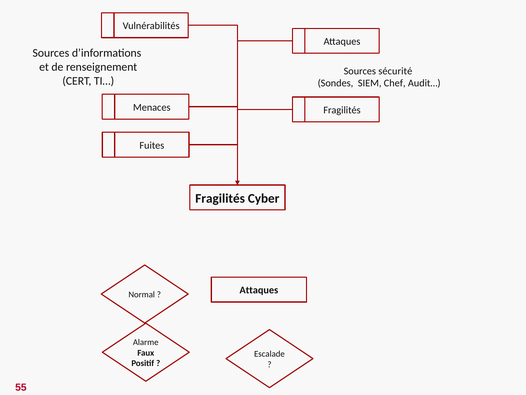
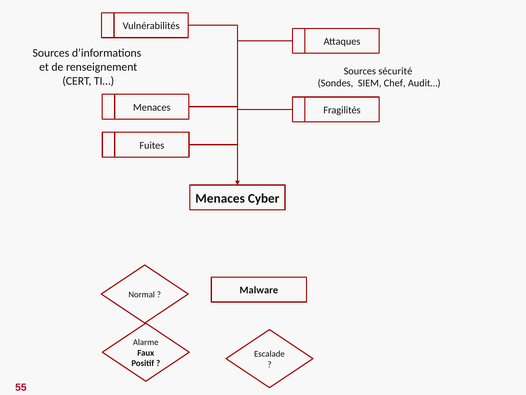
Fragilités: Fragilités -> Menaces (220, 198)
Attaques: Attaques -> Malware (259, 290)
